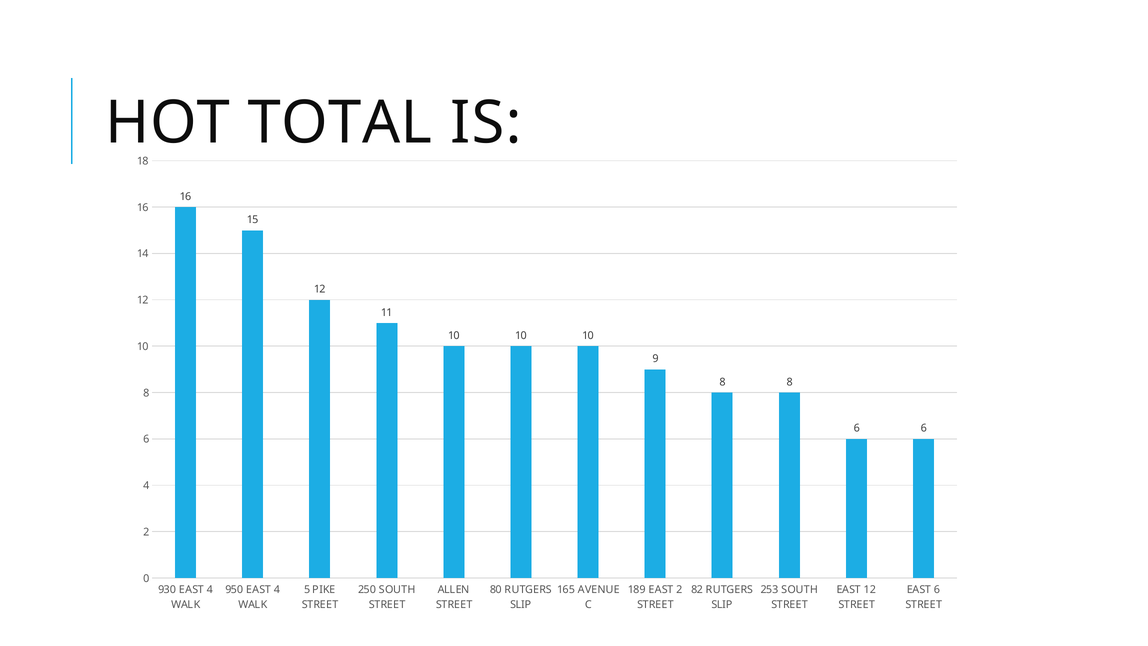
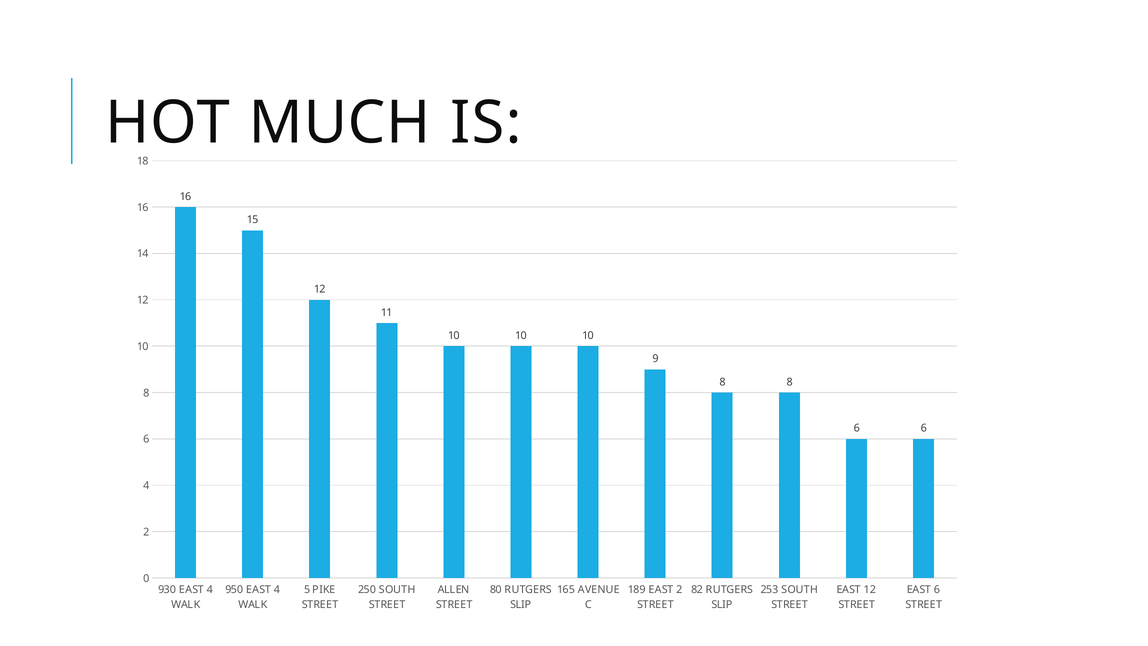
TOTAL: TOTAL -> MUCH (340, 123)
